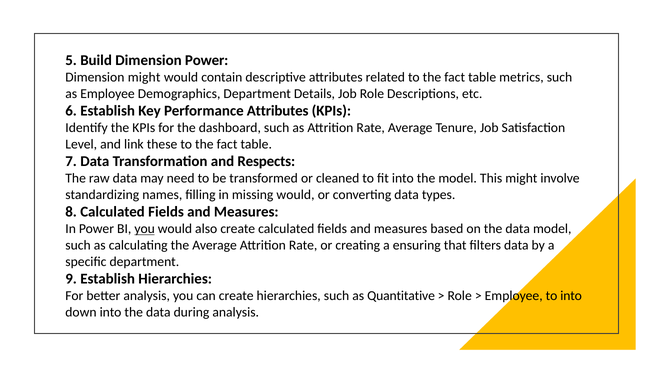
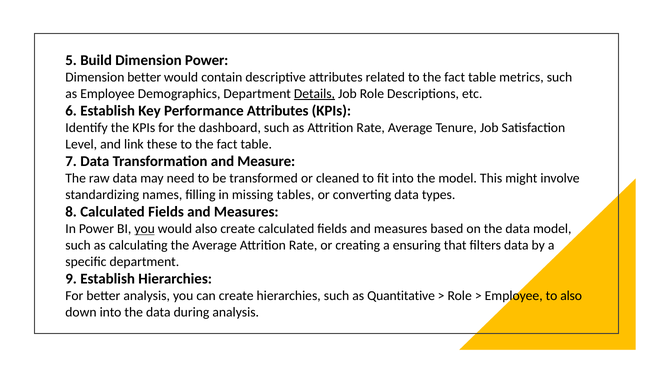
Dimension might: might -> better (144, 77)
Details underline: none -> present (314, 94)
Respects: Respects -> Measure (266, 161)
missing would: would -> tables (296, 195)
to into: into -> also (571, 296)
